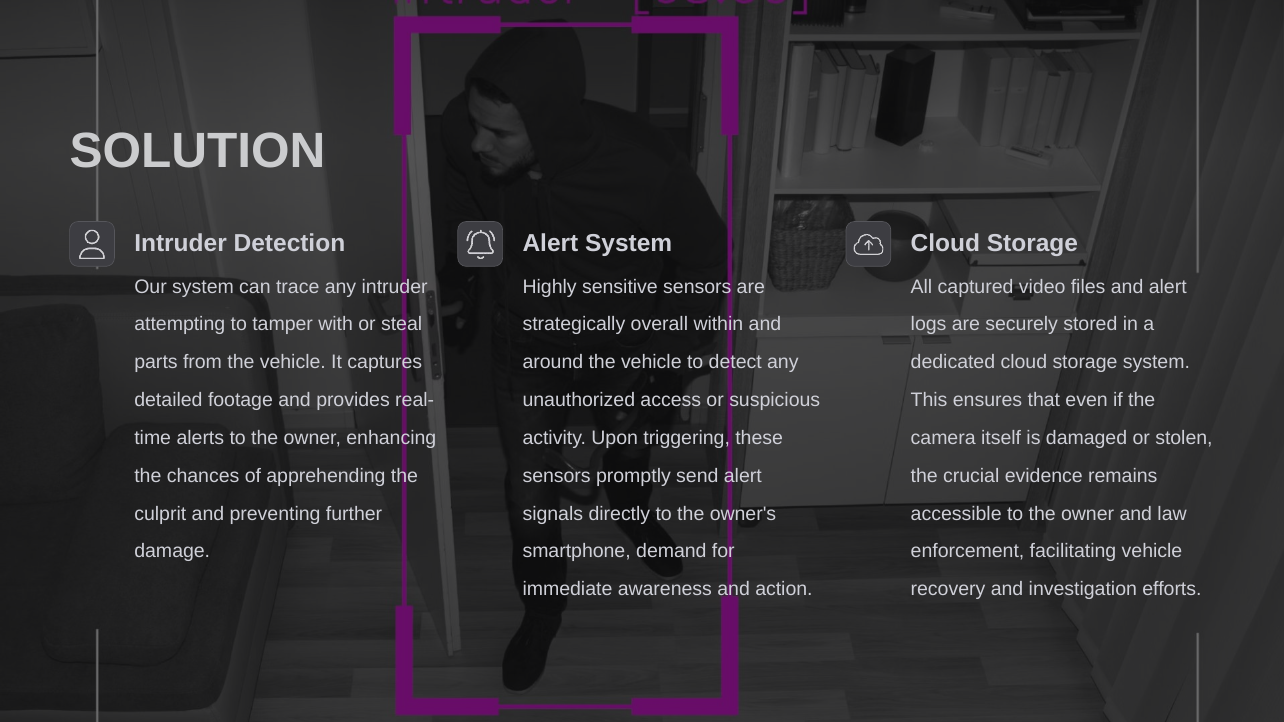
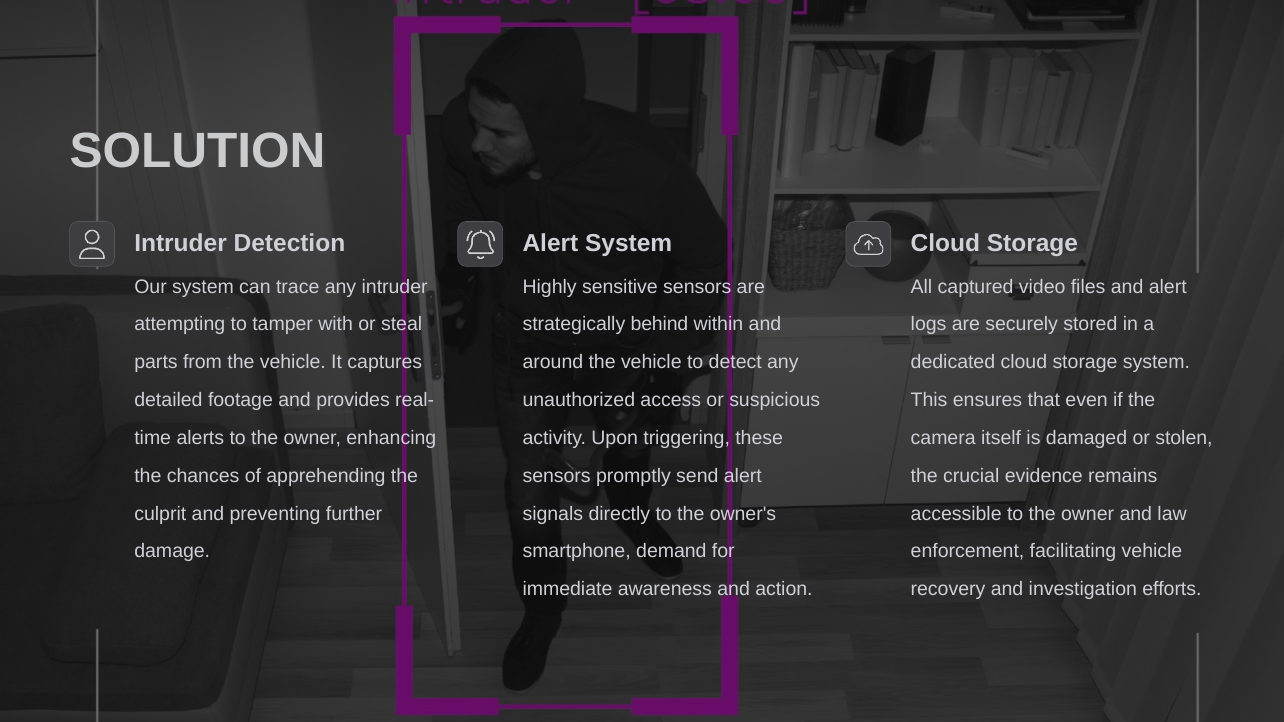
overall: overall -> behind (659, 325)
